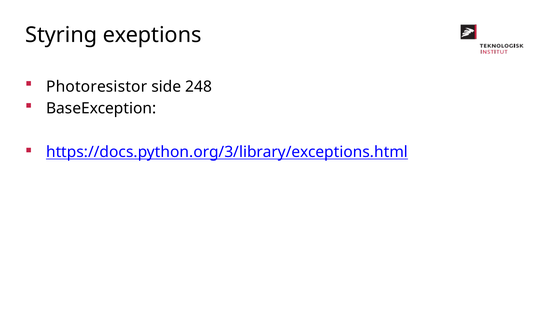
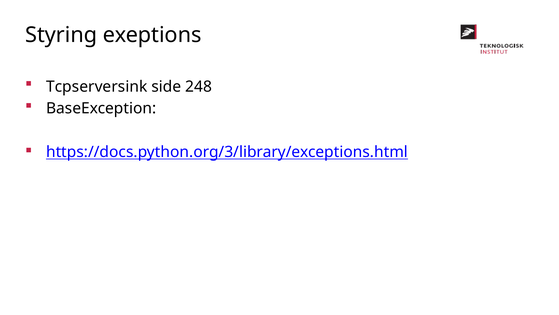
Photoresistor: Photoresistor -> Tcpserversink (97, 86)
